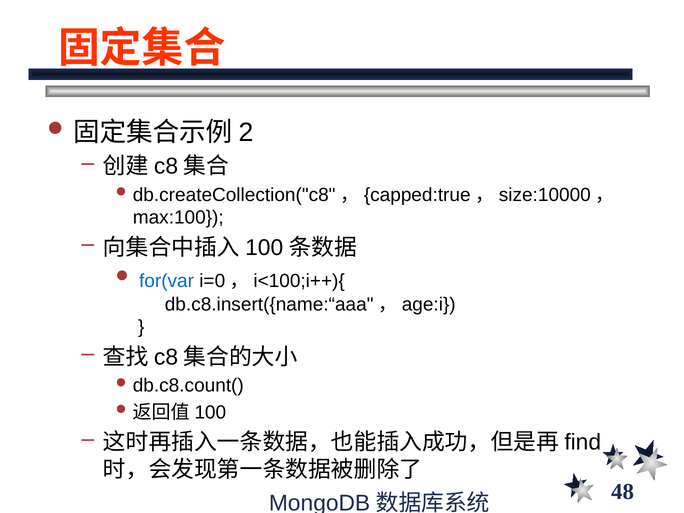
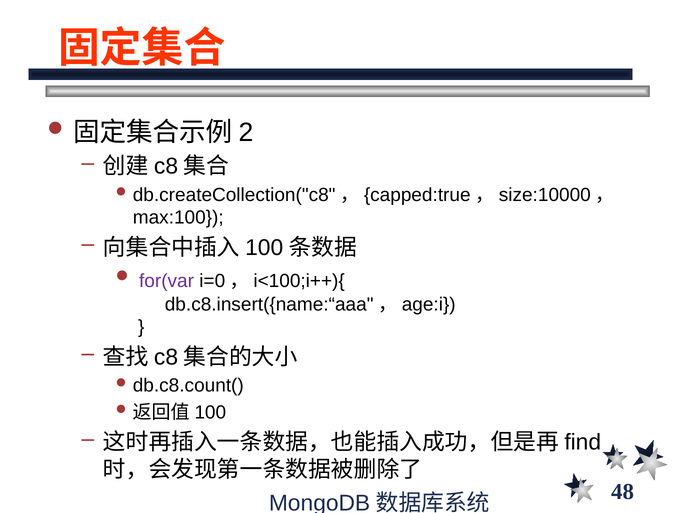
for(var colour: blue -> purple (167, 281)
